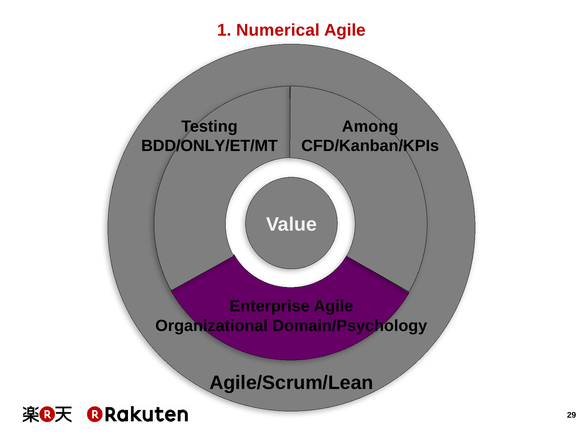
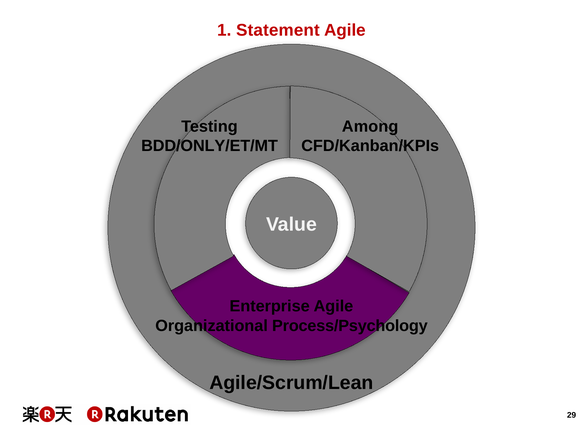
Numerical: Numerical -> Statement (278, 30)
Domain/Psychology: Domain/Psychology -> Process/Psychology (350, 326)
